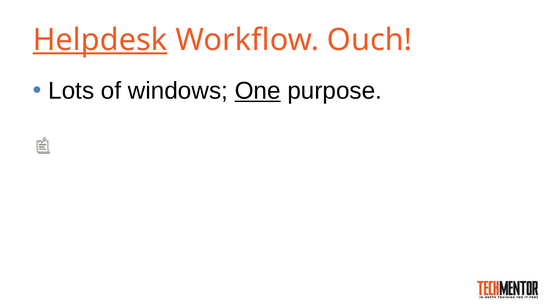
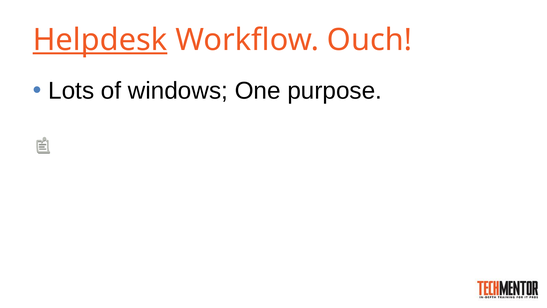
One underline: present -> none (258, 91)
